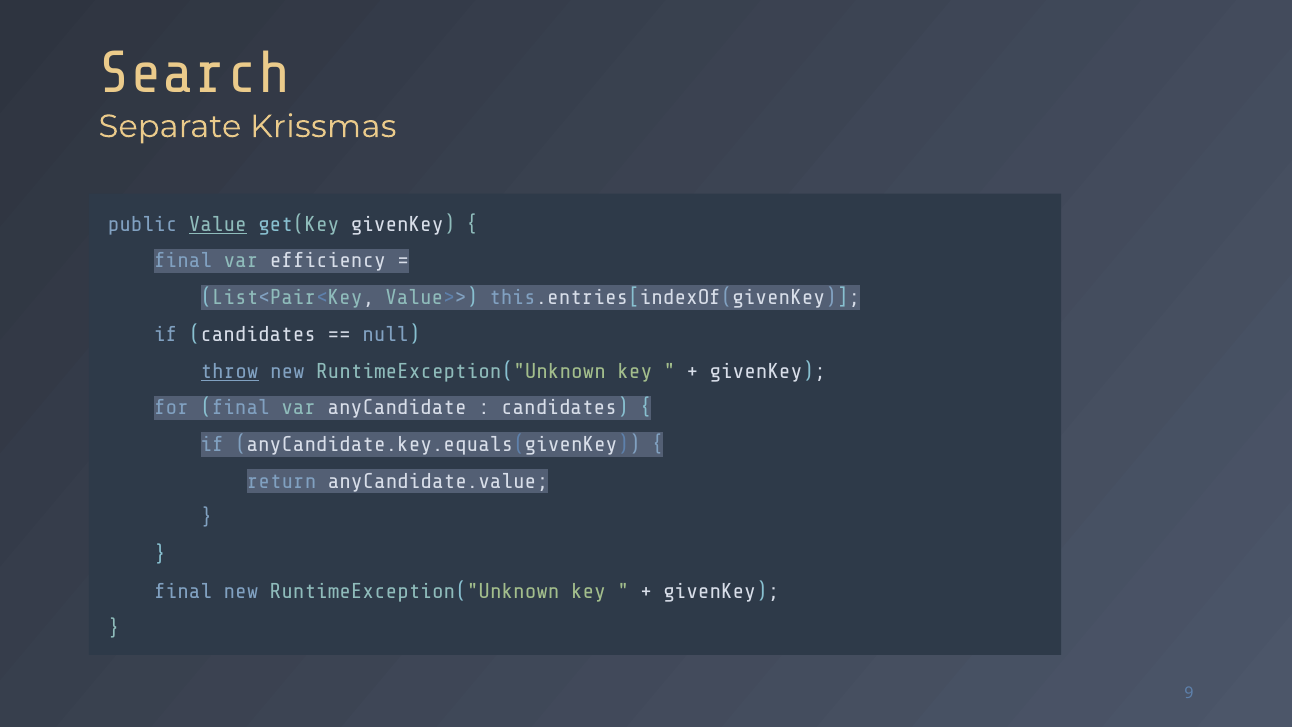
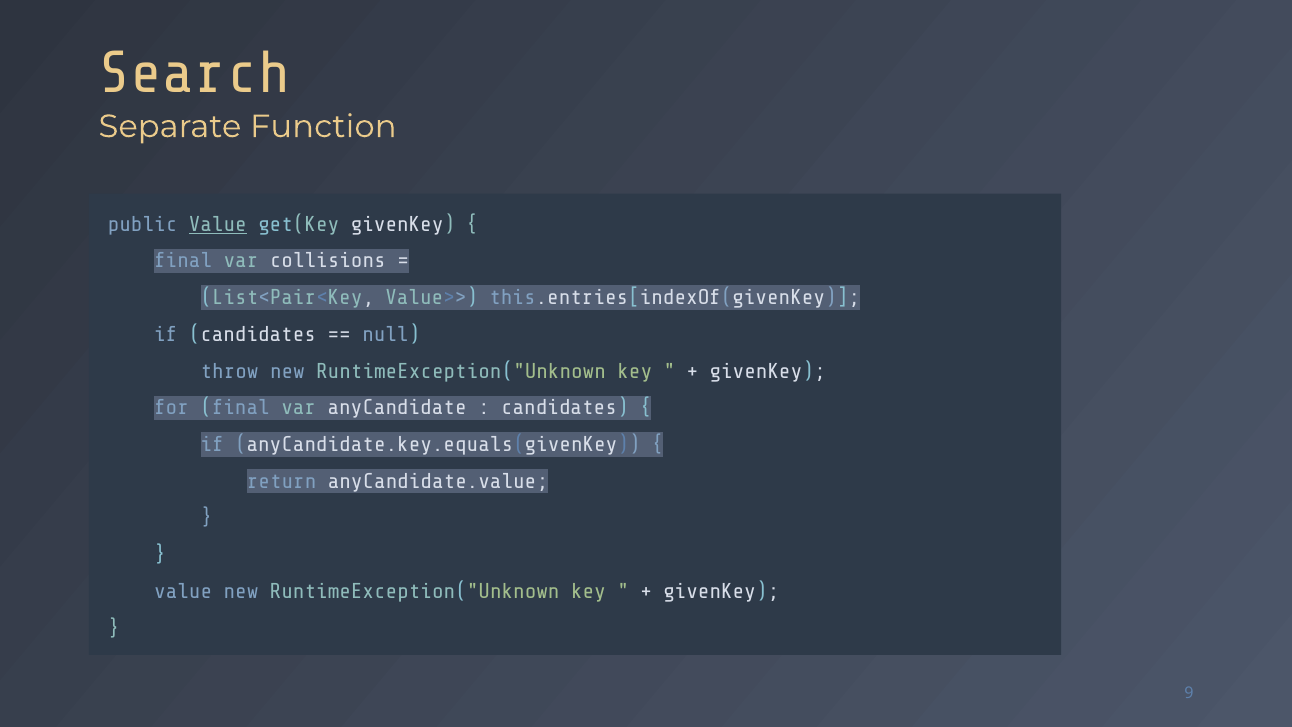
Krissmas: Krissmas -> Function (323, 126)
efficiency: efficiency -> collisions (328, 261)
throw underline: present -> none (230, 371)
final: final -> value (183, 591)
